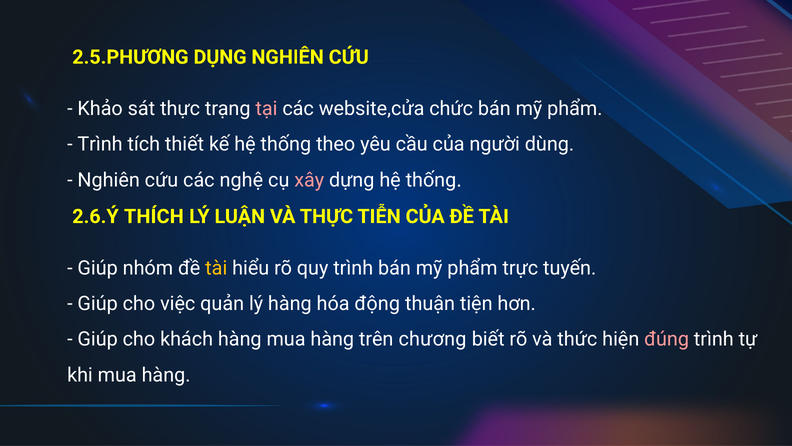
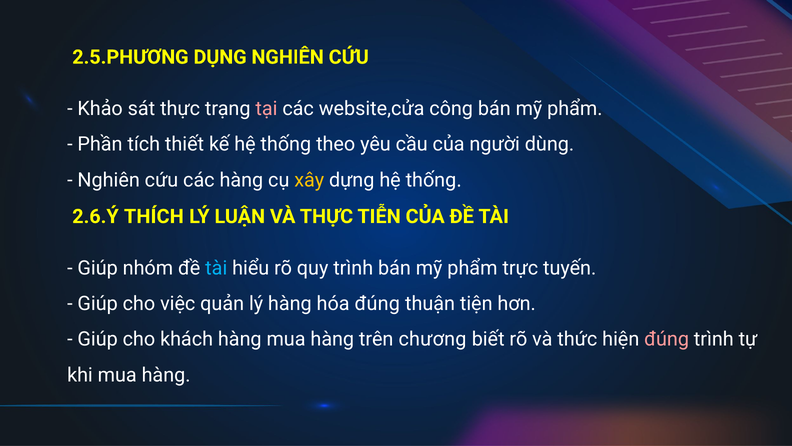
chức: chức -> công (451, 109)
Trình: Trình -> Phần (100, 144)
các nghệ: nghệ -> hàng (241, 180)
xây colour: pink -> yellow (309, 180)
tài colour: yellow -> light blue (216, 268)
hóa động: động -> đúng (377, 303)
